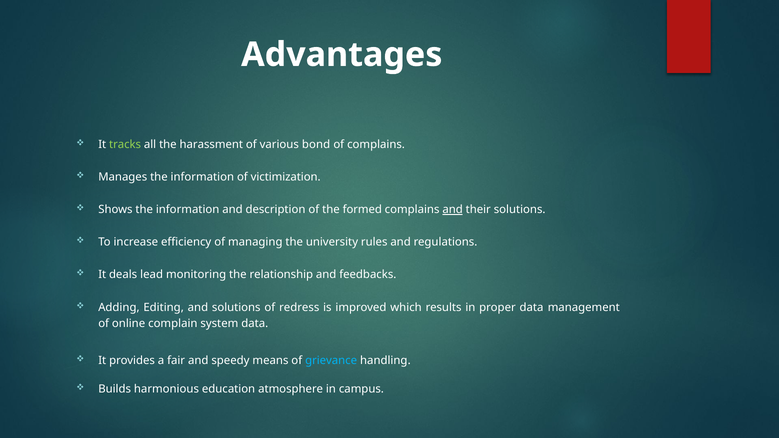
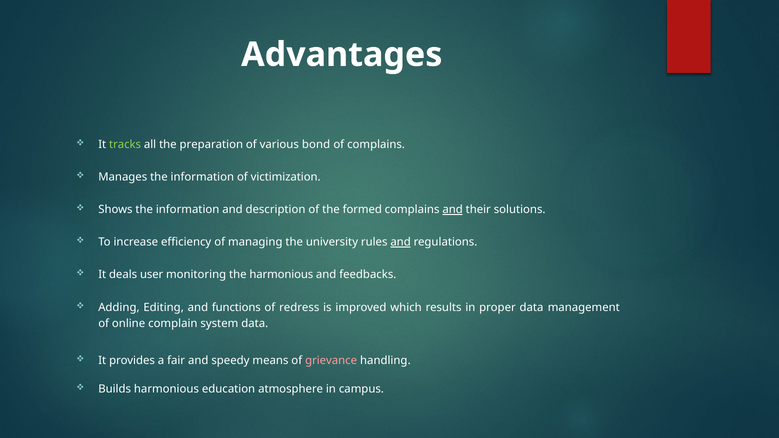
harassment: harassment -> preparation (211, 144)
and underline: none -> present (401, 242)
lead: lead -> user (152, 275)
the relationship: relationship -> harmonious (281, 275)
and solutions: solutions -> functions (236, 307)
grievance colour: light blue -> pink (331, 360)
